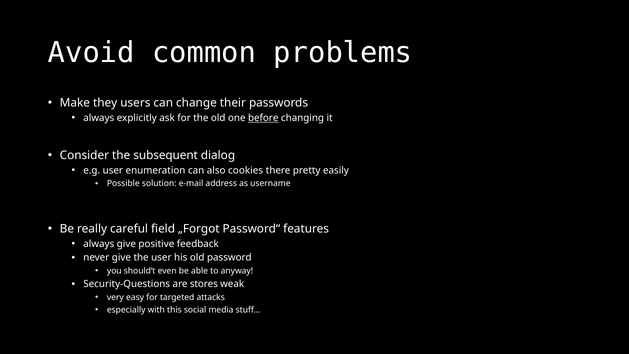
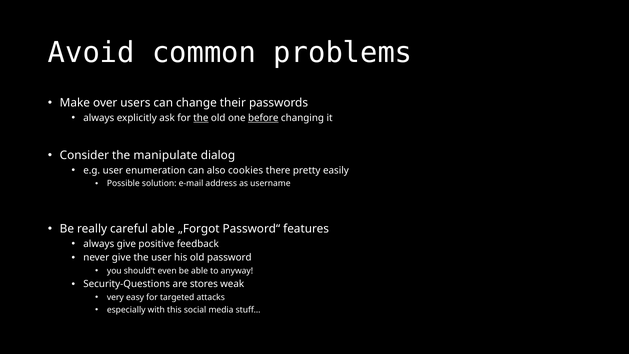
they: they -> over (105, 103)
the underline: none -> present (201, 118)
subsequent: subsequent -> manipulate (166, 155)
careful field: field -> able (163, 229)
